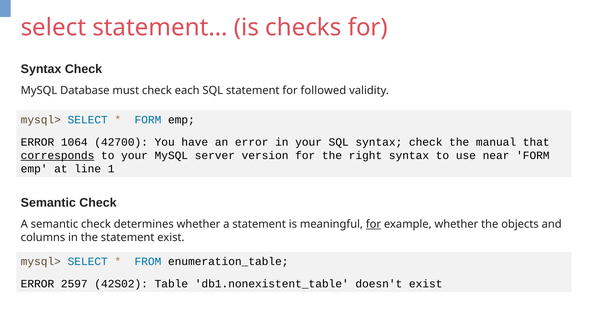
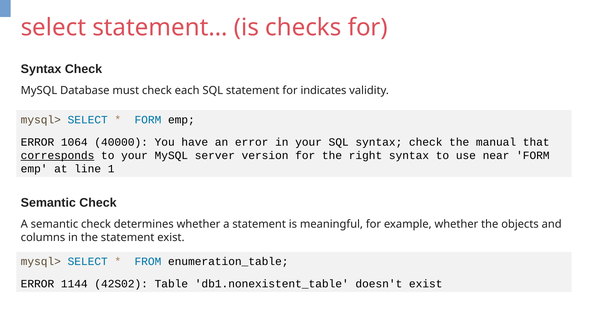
followed: followed -> indicates (323, 90)
42700: 42700 -> 40000 (121, 142)
for underline: present -> none (373, 224)
2597: 2597 -> 1144 (74, 284)
